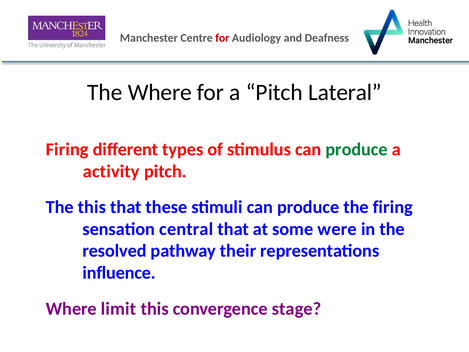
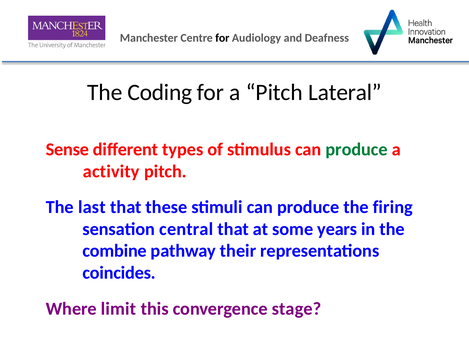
for colour: red -> black (222, 38)
The Where: Where -> Coding (160, 92)
Firing: Firing -> Sense (67, 149)
The this: this -> last (92, 207)
were: were -> years (337, 229)
resolved: resolved -> combine (115, 251)
influence: influence -> coincides (119, 273)
